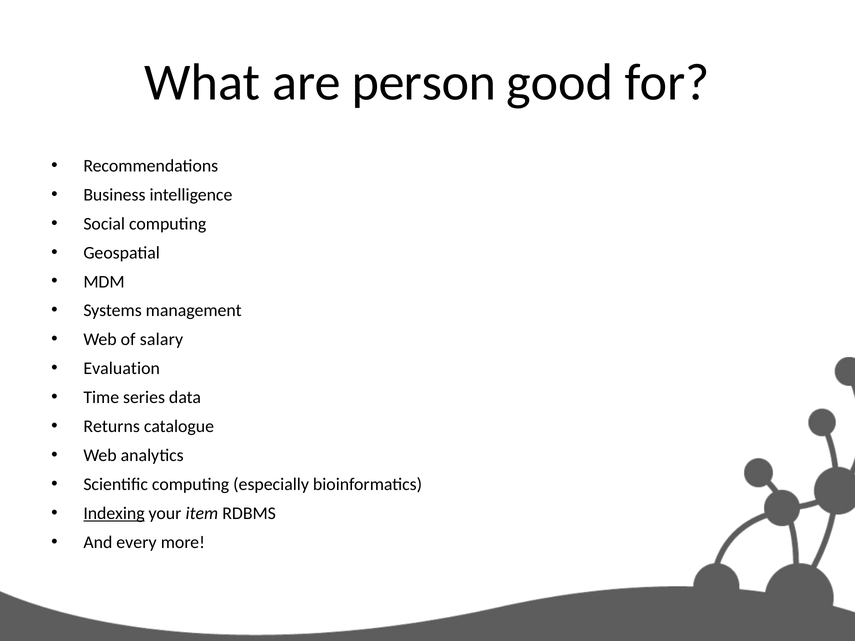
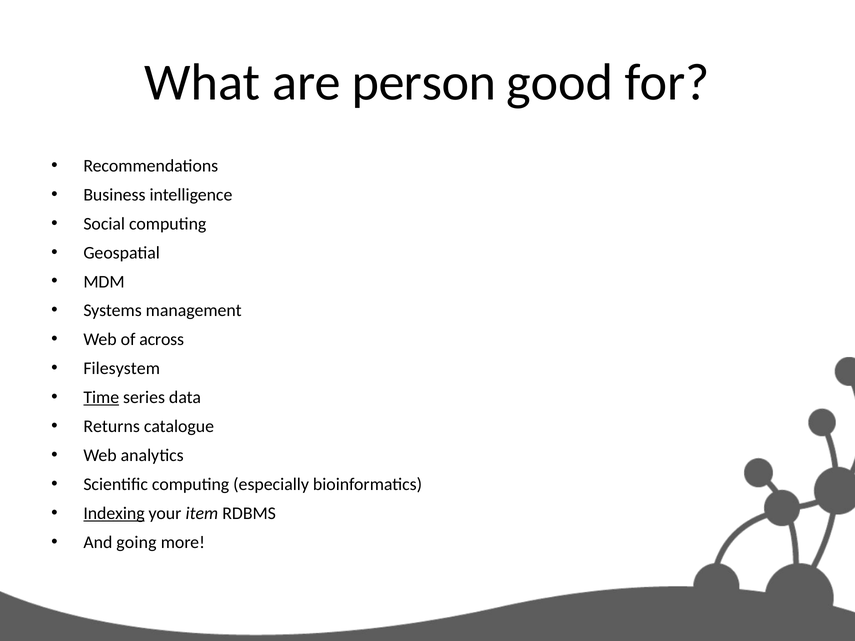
salary: salary -> across (162, 340)
Evaluation: Evaluation -> Filesystem (122, 369)
Time underline: none -> present (101, 398)
every: every -> going (136, 543)
